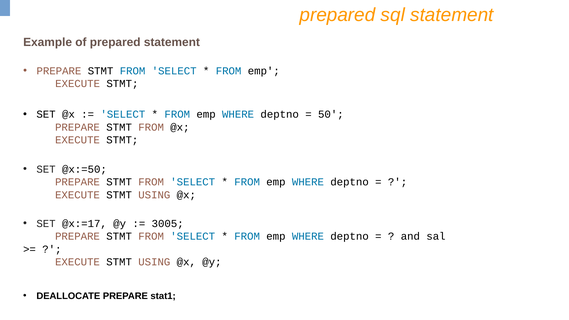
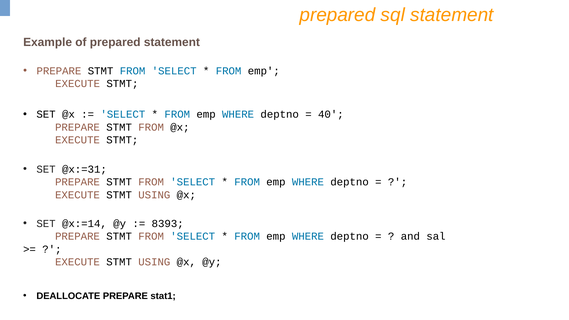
50: 50 -> 40 (331, 114)
@x:=50: @x:=50 -> @x:=31 (84, 169)
@x:=17: @x:=17 -> @x:=14 (84, 224)
3005: 3005 -> 8393 (168, 224)
